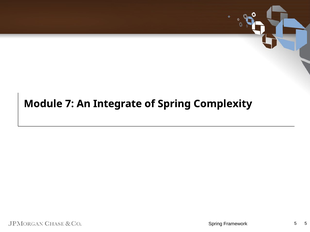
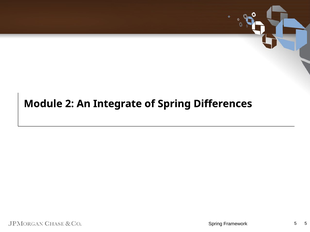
7: 7 -> 2 (70, 104)
Complexity: Complexity -> Differences (223, 104)
